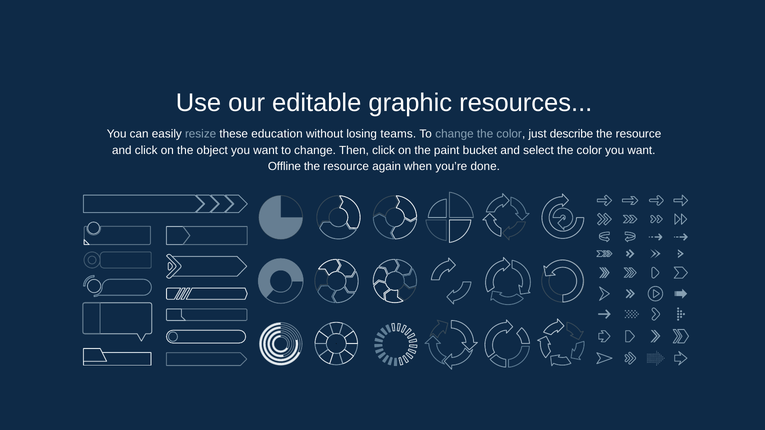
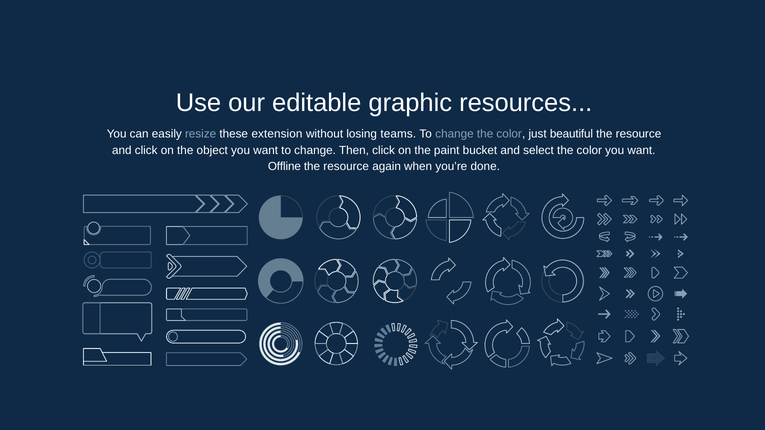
education: education -> extension (277, 134)
describe: describe -> beautiful (571, 134)
